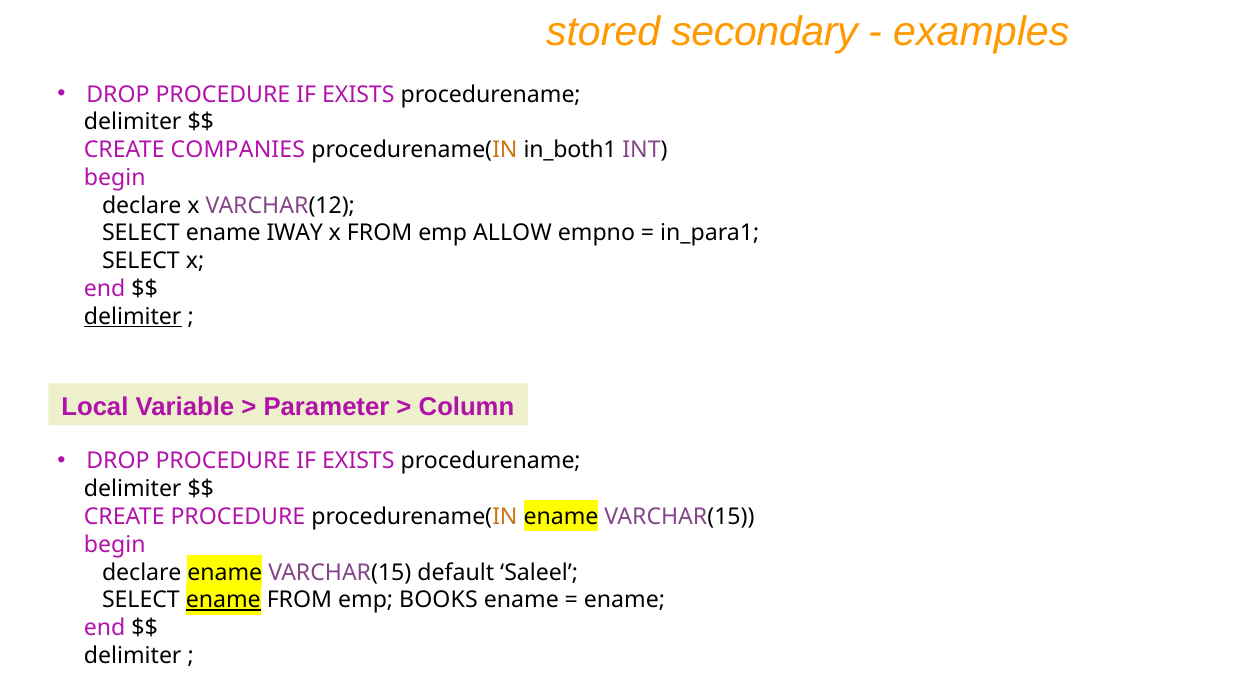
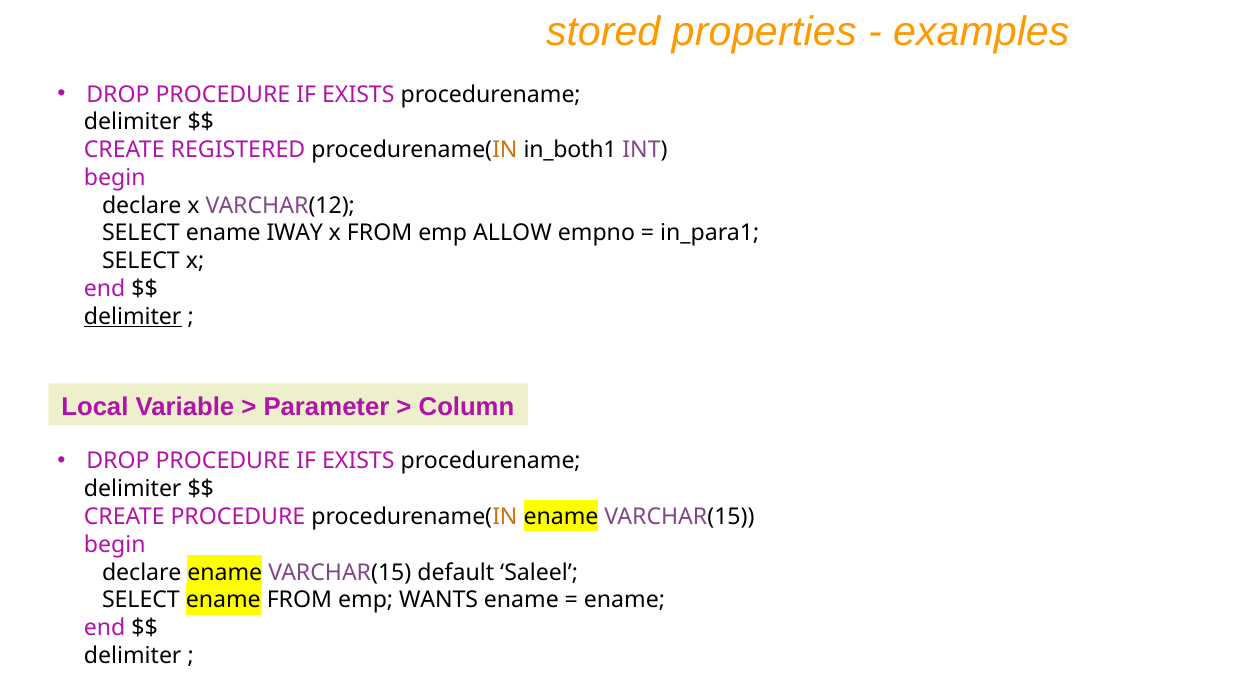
secondary: secondary -> properties (764, 32)
COMPANIES: COMPANIES -> REGISTERED (238, 150)
ename underline: present -> none (223, 600)
BOOKS: BOOKS -> WANTS (439, 600)
